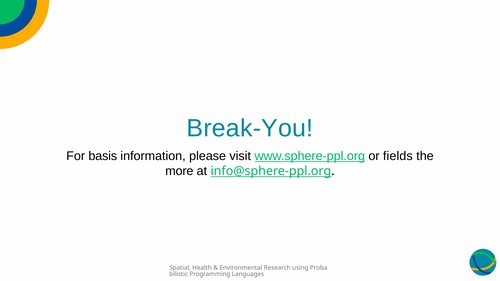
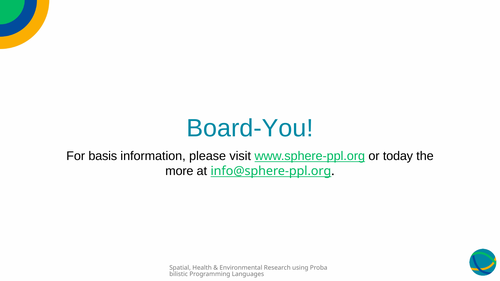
Break-You: Break-You -> Board-You (250, 128)
fields: fields -> today (398, 156)
